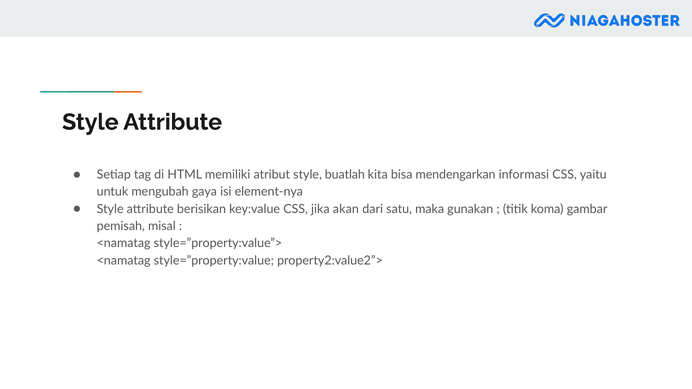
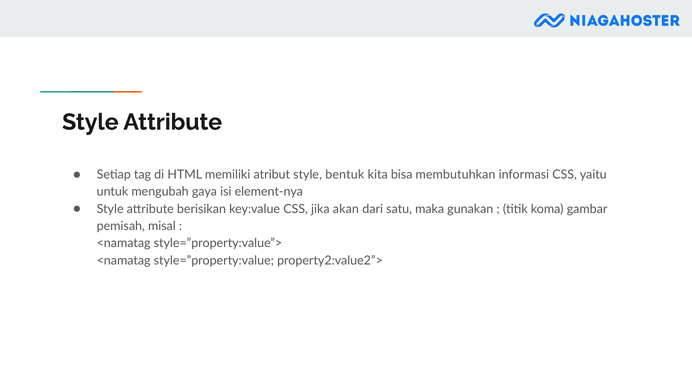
buatlah: buatlah -> bentuk (345, 175)
mendengarkan: mendengarkan -> membutuhkan (456, 175)
